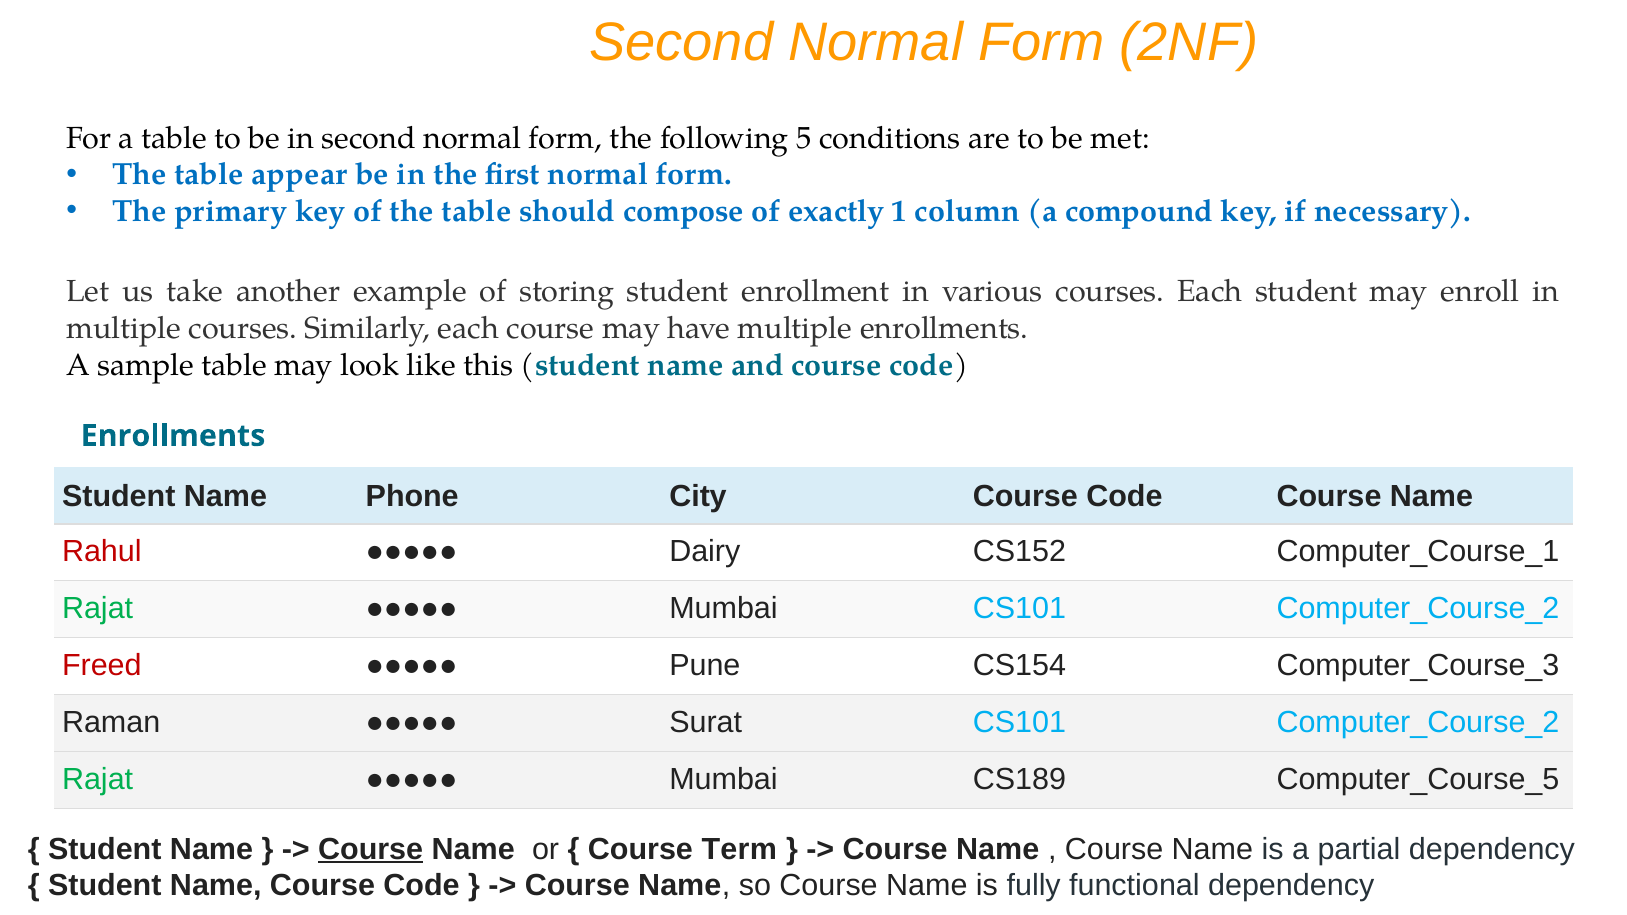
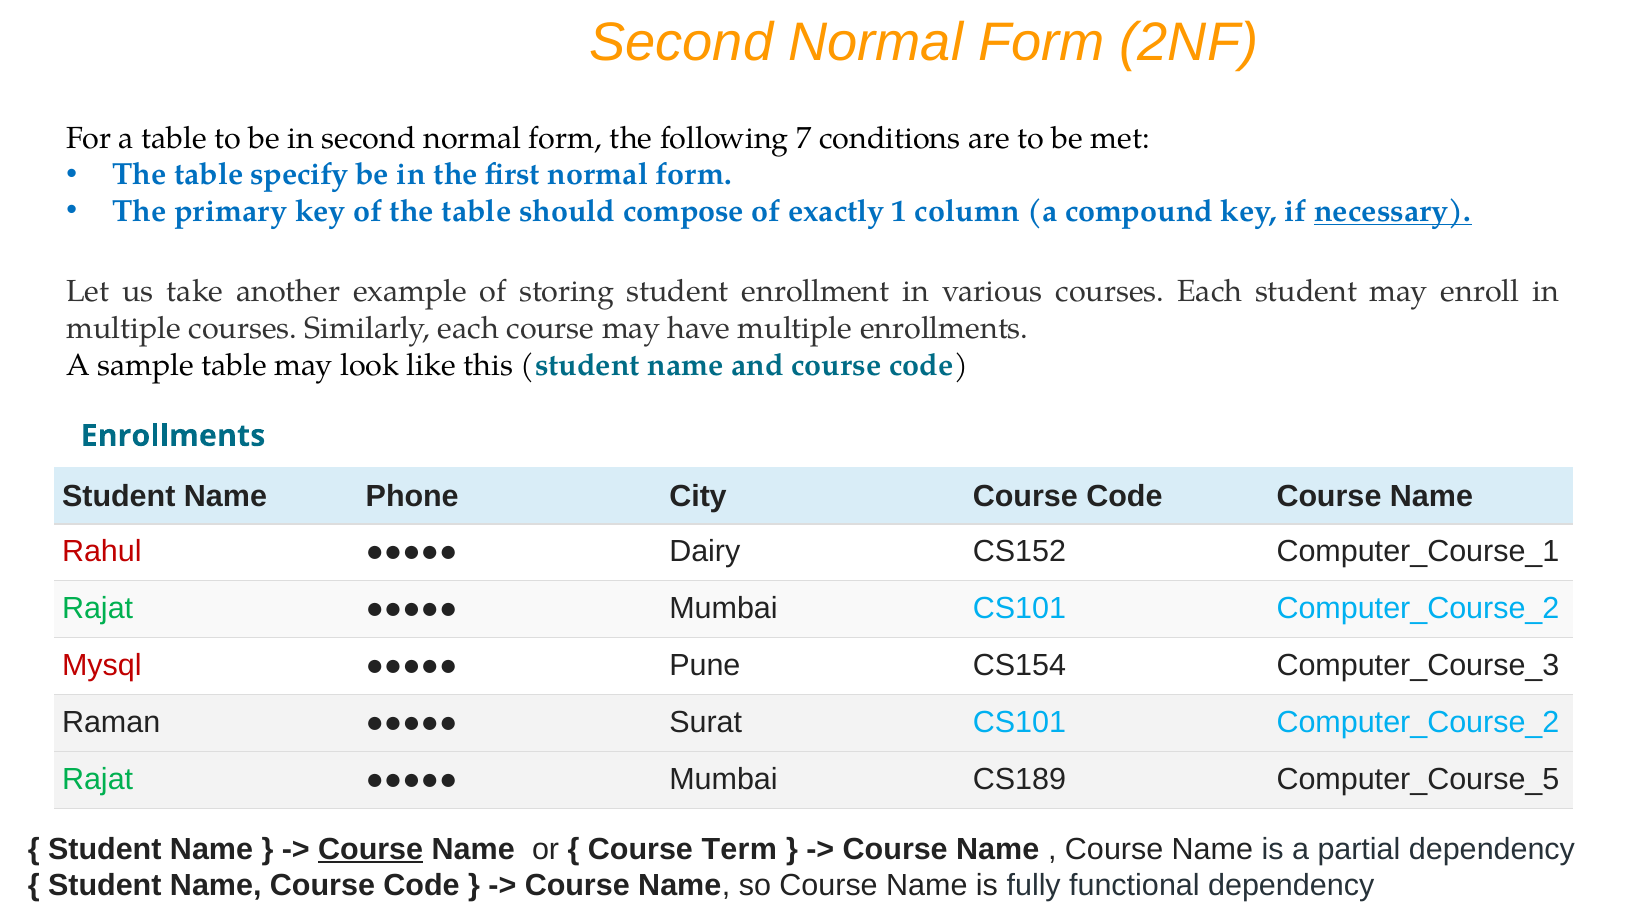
5: 5 -> 7 (804, 138)
appear: appear -> specify (300, 175)
necessary underline: none -> present (1393, 211)
Freed: Freed -> Mysql (102, 666)
